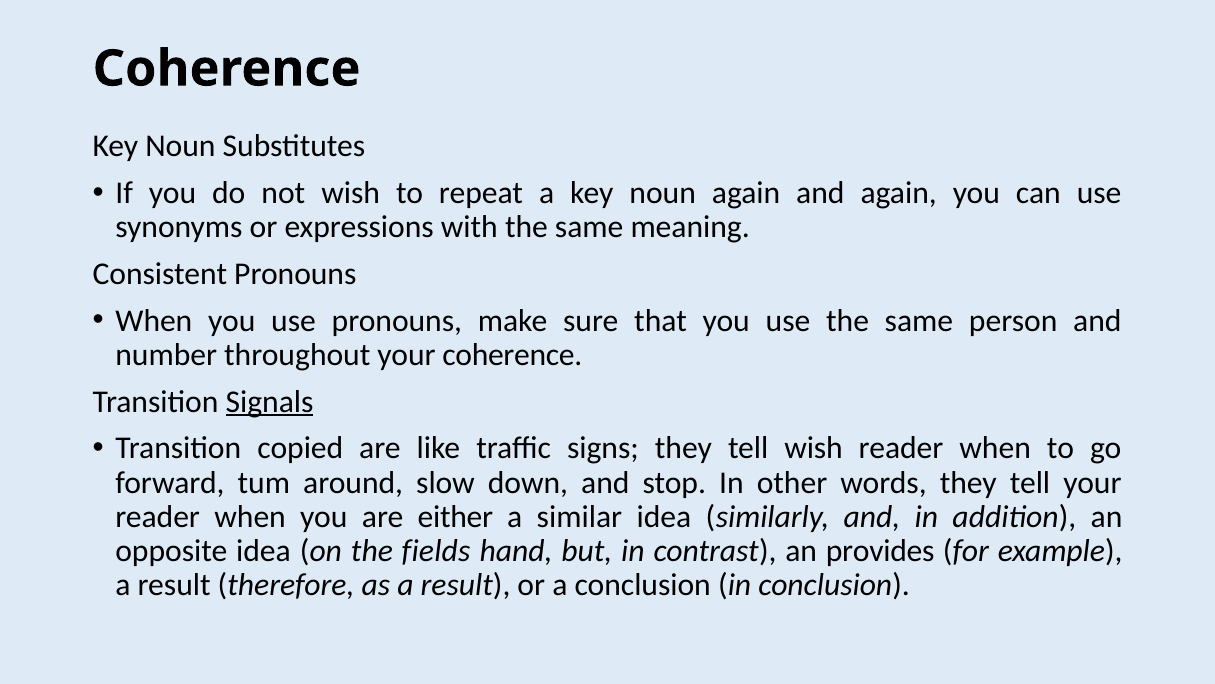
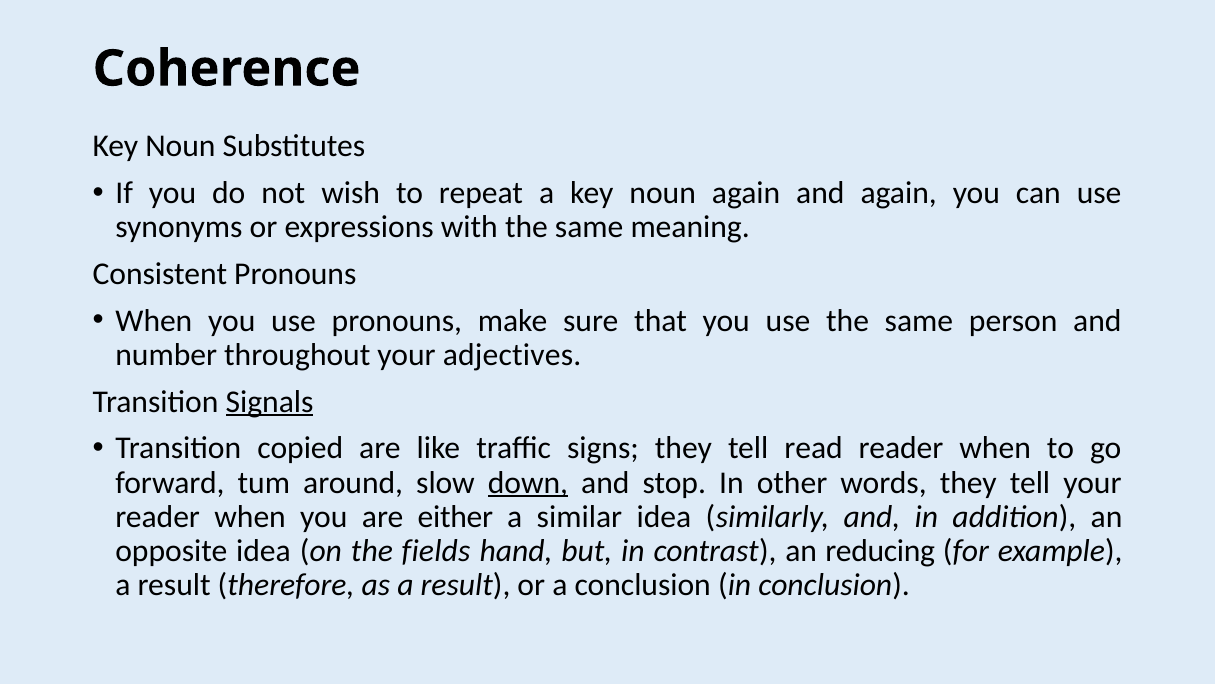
your coherence: coherence -> adjectives (512, 355)
tell wish: wish -> read (814, 448)
down underline: none -> present (528, 482)
provides: provides -> reducing (880, 550)
